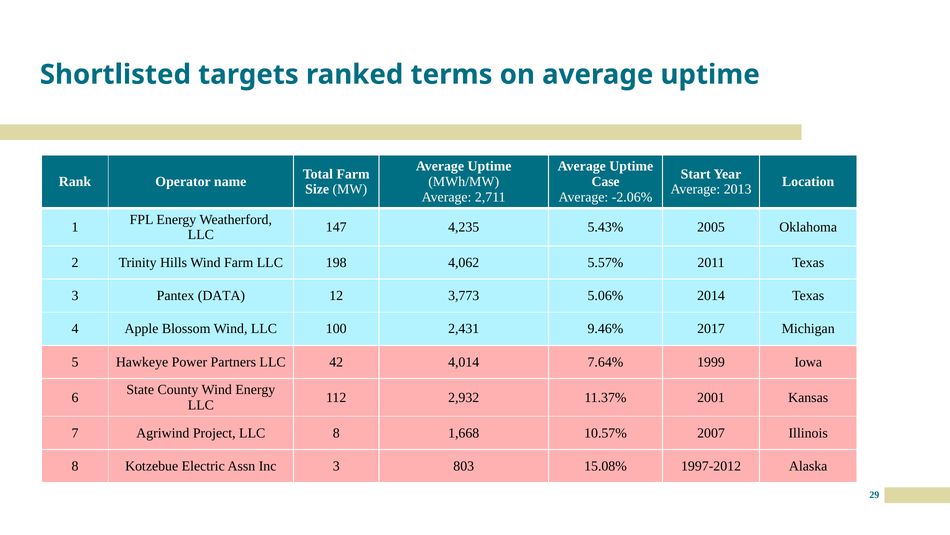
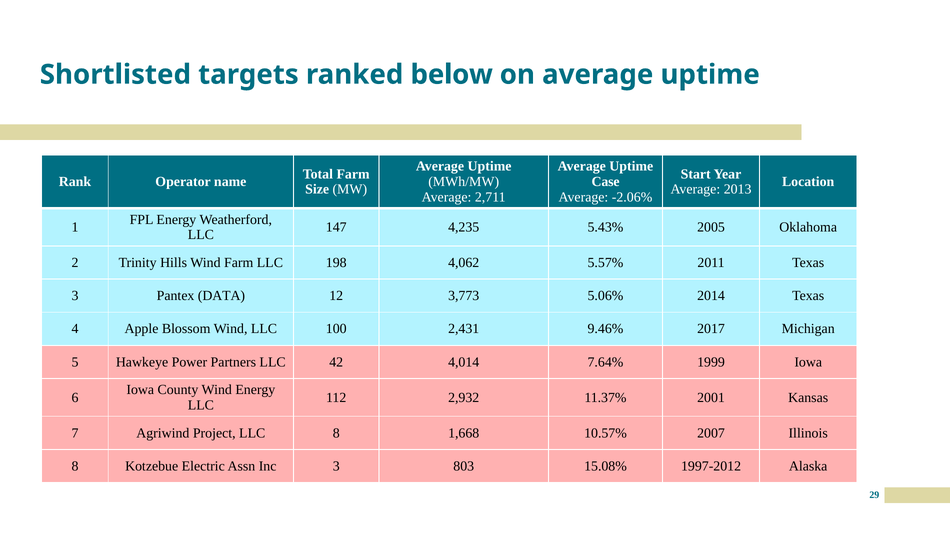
terms: terms -> below (452, 75)
State: State -> Iowa (140, 389)
